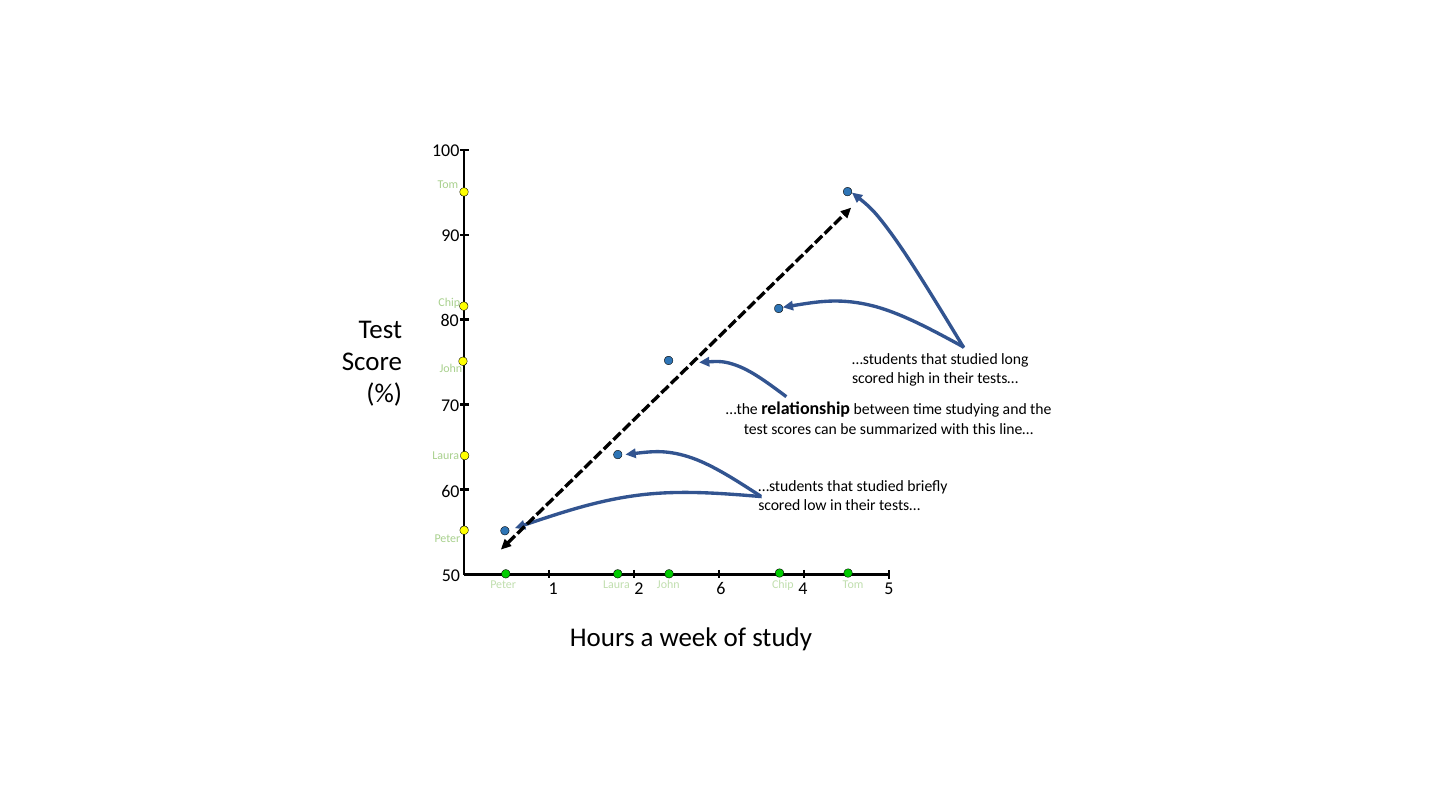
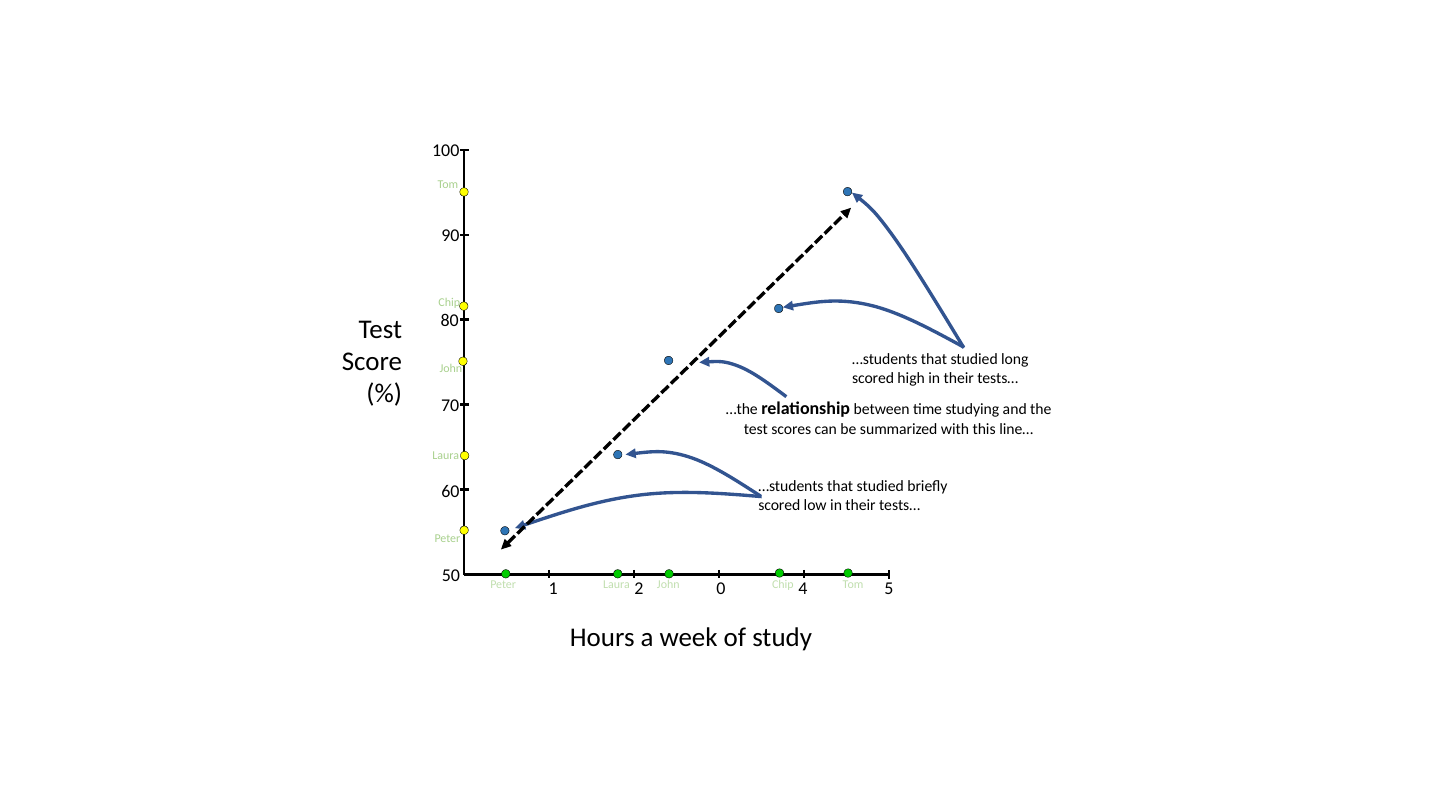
6: 6 -> 0 (721, 589)
